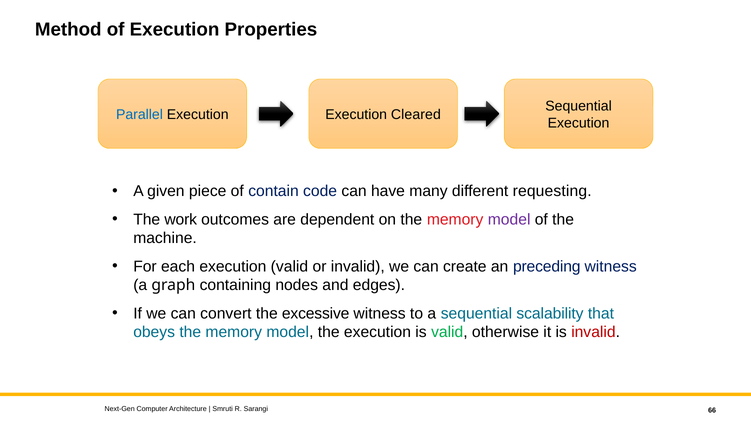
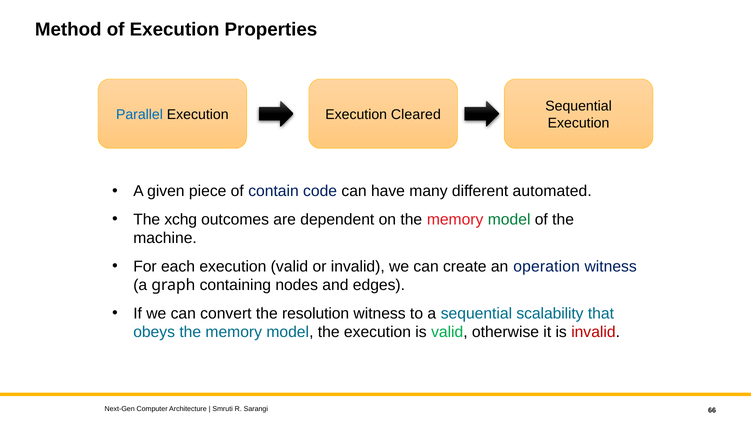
requesting: requesting -> automated (552, 191)
work: work -> xchg (181, 219)
model colour: purple -> green (509, 219)
preceding: preceding -> operation (547, 266)
excessive: excessive -> resolution (316, 313)
